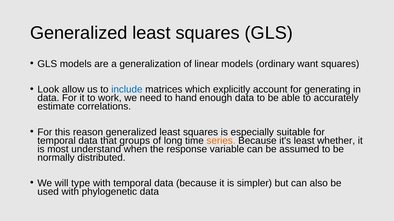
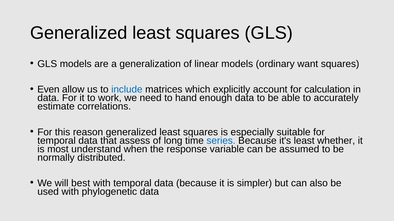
Look: Look -> Even (48, 90)
generating: generating -> calculation (327, 90)
groups: groups -> assess (135, 141)
series colour: orange -> blue (221, 141)
type: type -> best (81, 184)
